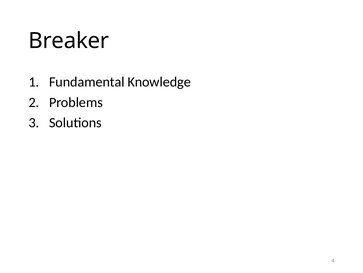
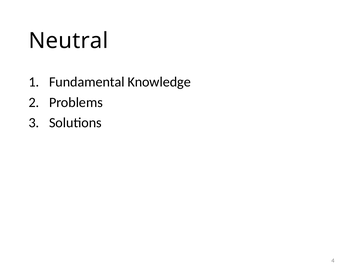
Breaker: Breaker -> Neutral (68, 41)
